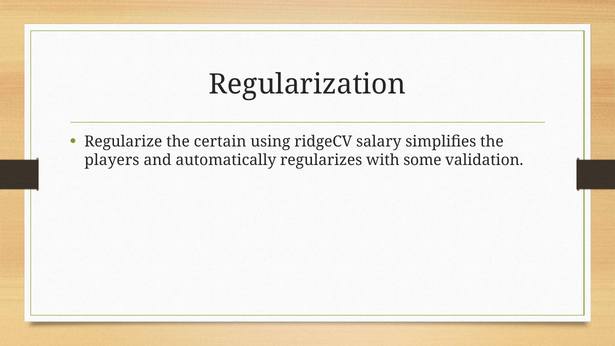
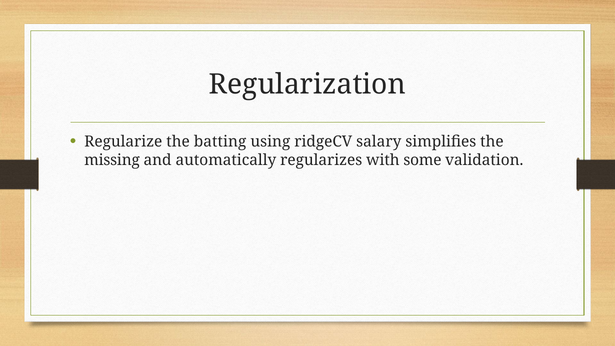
certain: certain -> batting (220, 142)
players: players -> missing (112, 160)
